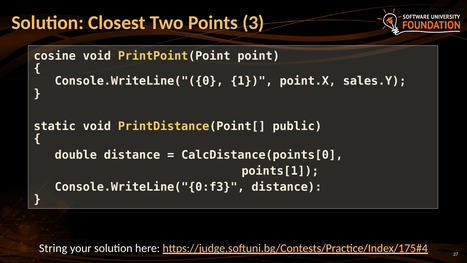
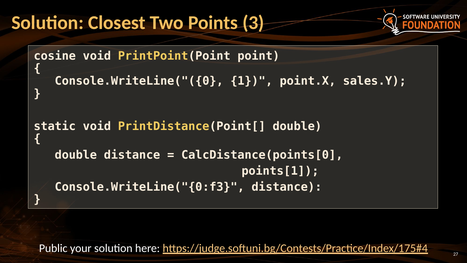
PrintDistance(Point[ public: public -> double (297, 126)
String: String -> Public (53, 248)
